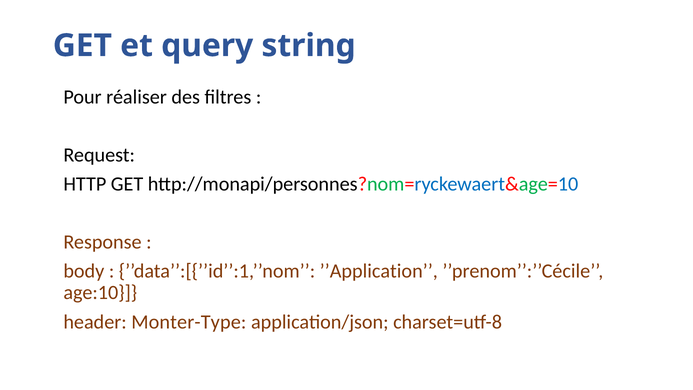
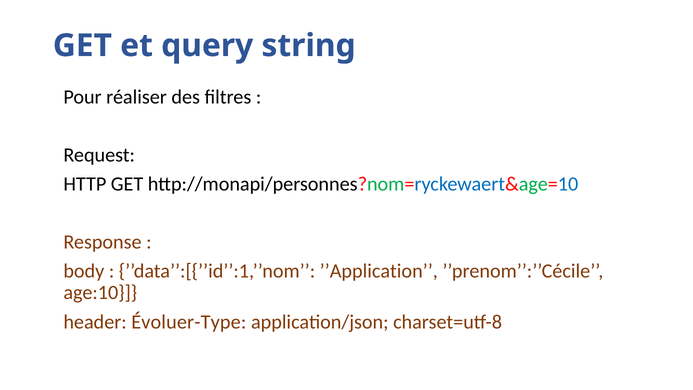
Monter-Type: Monter-Type -> Évoluer-Type (189, 322)
